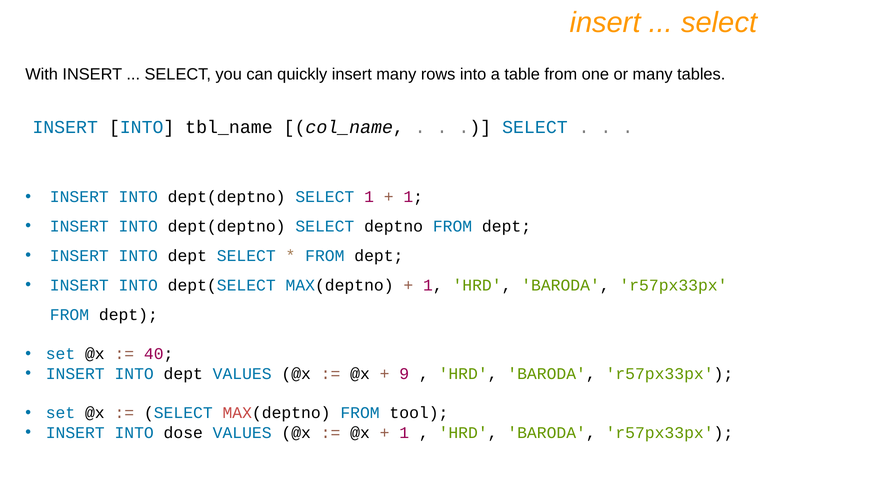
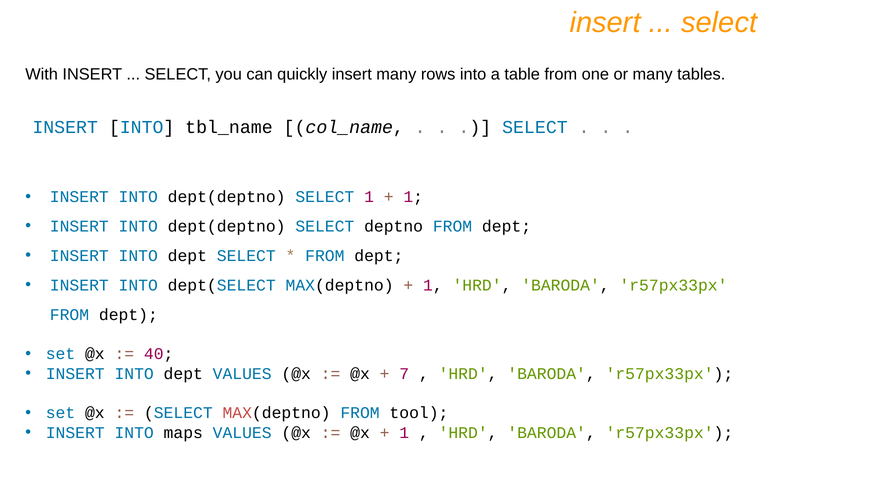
9: 9 -> 7 (404, 374)
dose: dose -> maps (183, 433)
